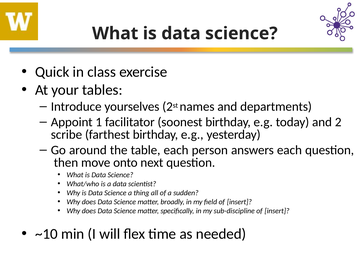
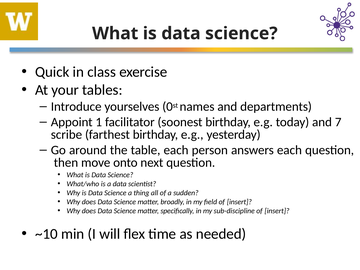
yourselves 2: 2 -> 0 (168, 107)
and 2: 2 -> 7 (338, 122)
